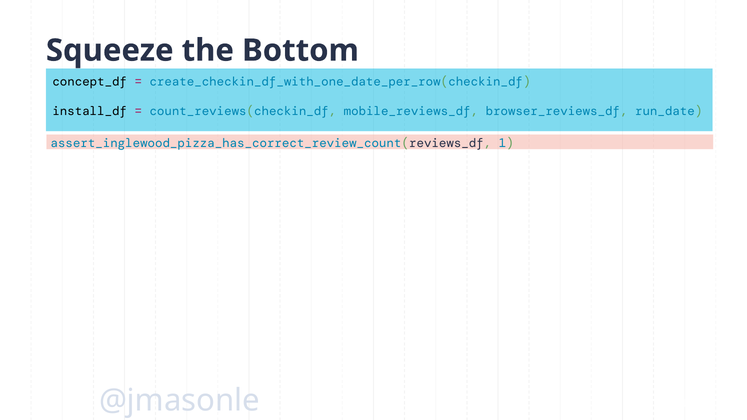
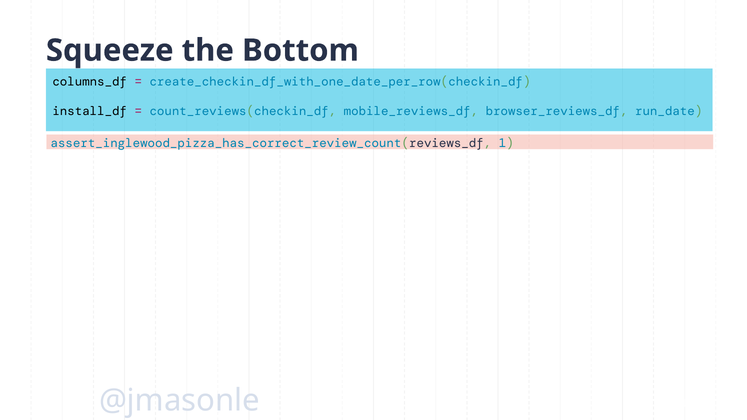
concept_df: concept_df -> columns_df (90, 82)
